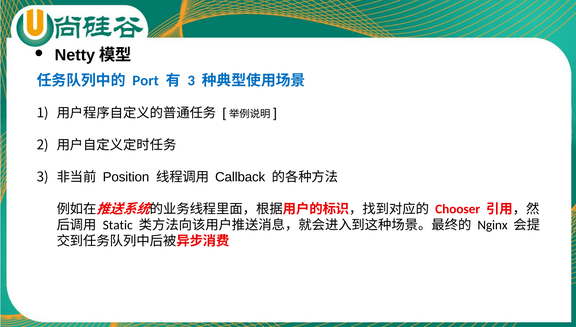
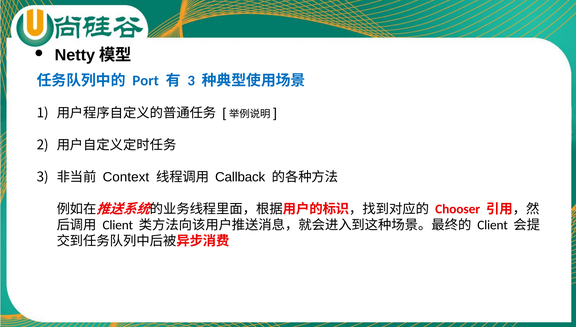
Position: Position -> Context (126, 177)
Static: Static -> Client (118, 225)
Nginx: Nginx -> Client (493, 225)
